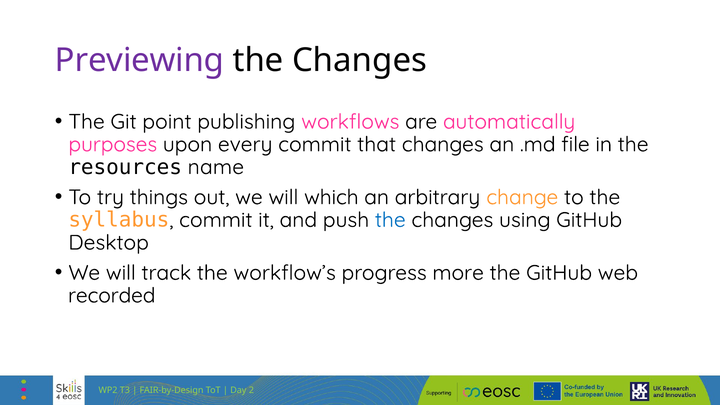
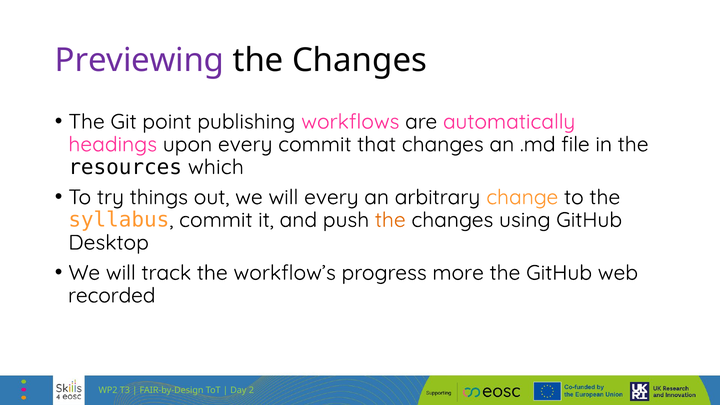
purposes: purposes -> headings (113, 144)
name: name -> which (216, 167)
will which: which -> every (331, 197)
the colour: blue -> orange (390, 220)
